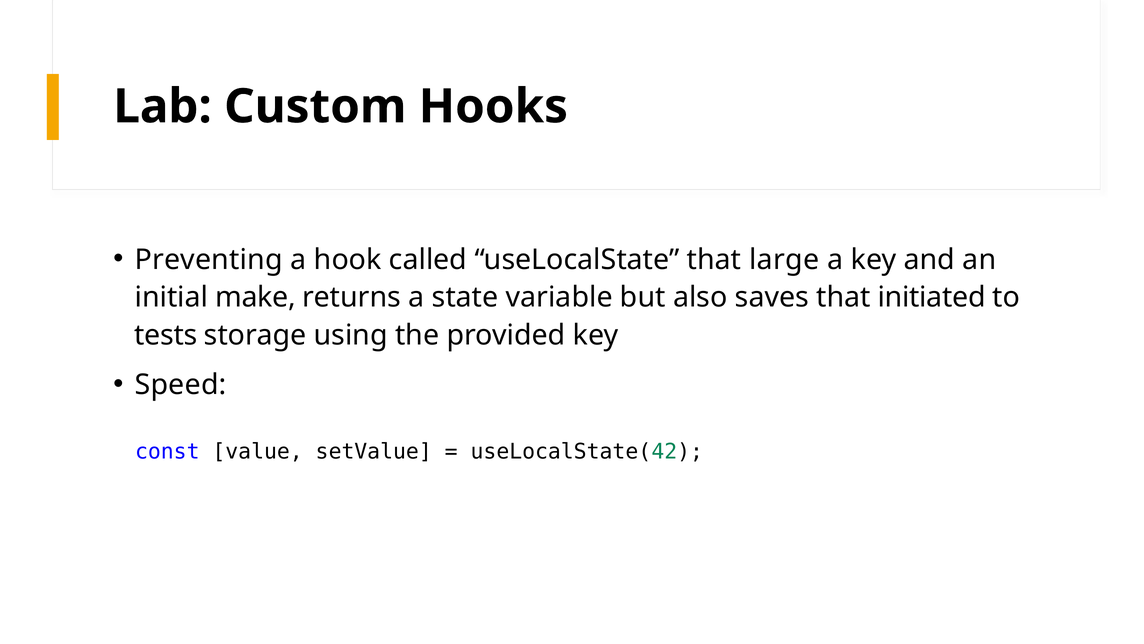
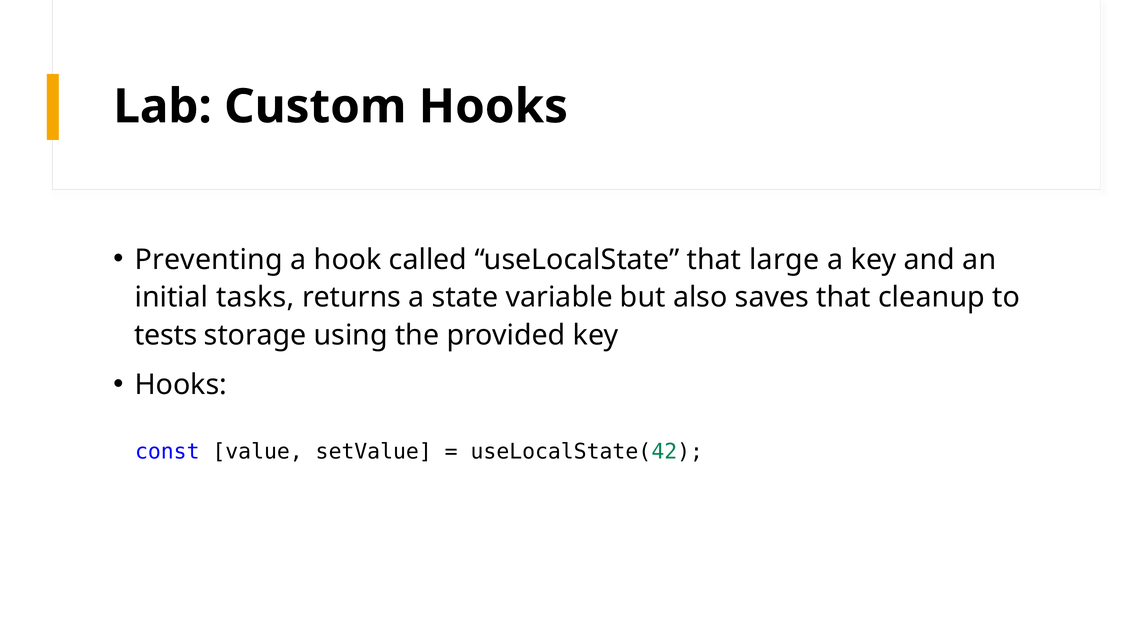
make: make -> tasks (255, 297)
initiated: initiated -> cleanup (932, 297)
Speed: Speed -> Hooks (181, 384)
